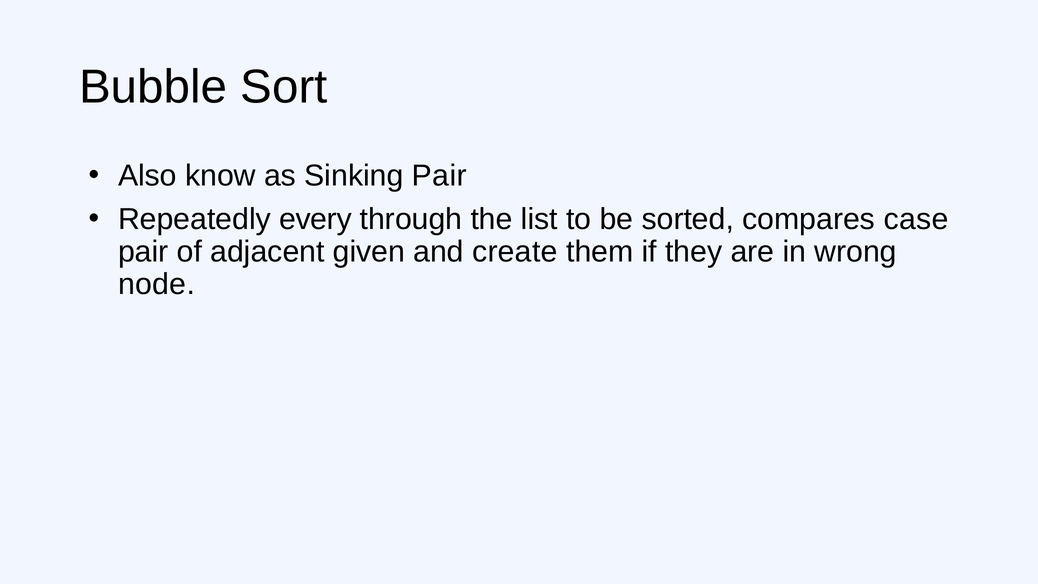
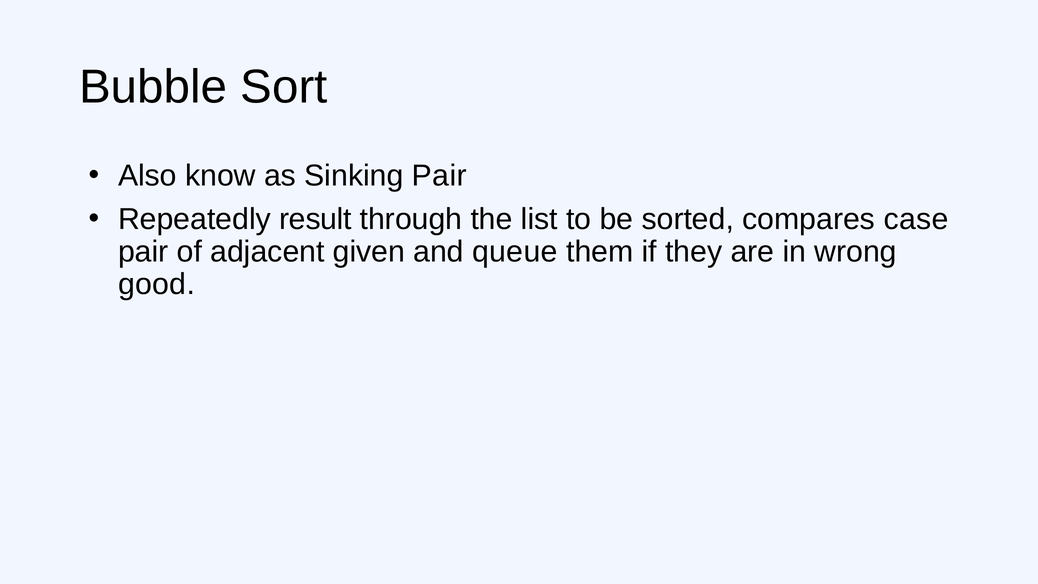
every: every -> result (315, 219)
create: create -> queue (515, 252)
node: node -> good (157, 284)
